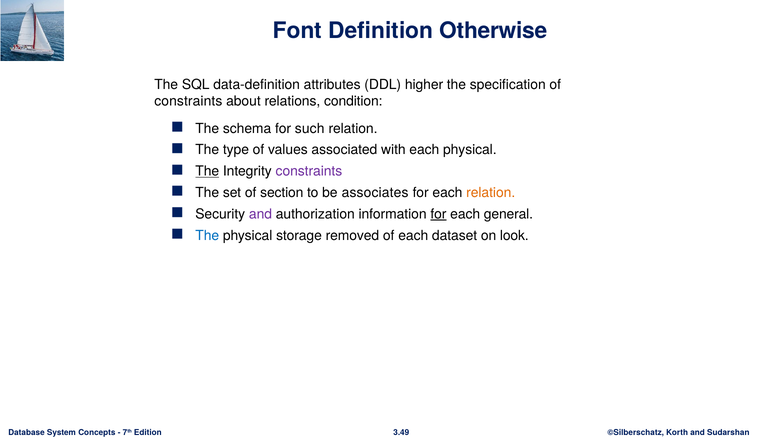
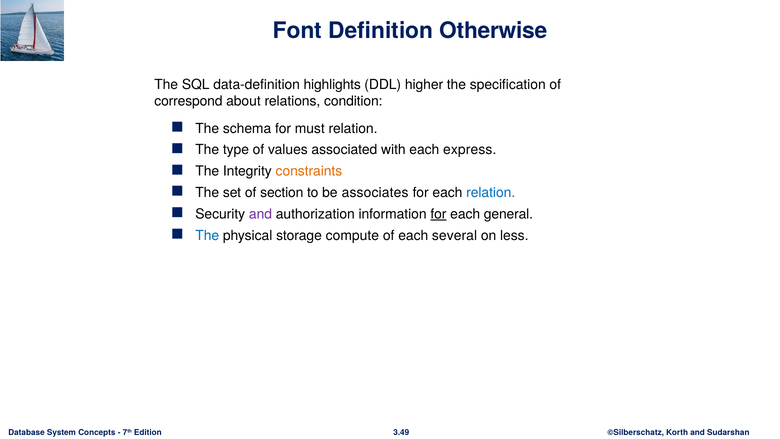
attributes: attributes -> highlights (332, 84)
constraints: constraints -> correspond (188, 101)
such: such -> must (310, 128)
each physical: physical -> express (470, 150)
The underline: present -> none (207, 171)
constraints colour: purple -> orange (309, 171)
relation colour: orange -> blue (491, 193)
removed: removed -> compute (352, 235)
dataset: dataset -> several (455, 235)
look: look -> less (514, 235)
